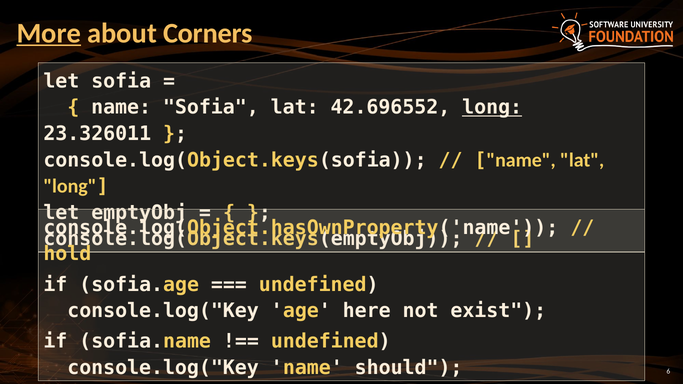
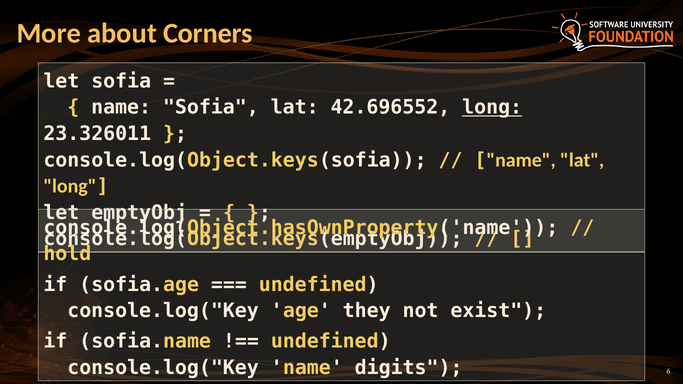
More underline: present -> none (49, 33)
here: here -> they (367, 311)
should: should -> digits (409, 368)
